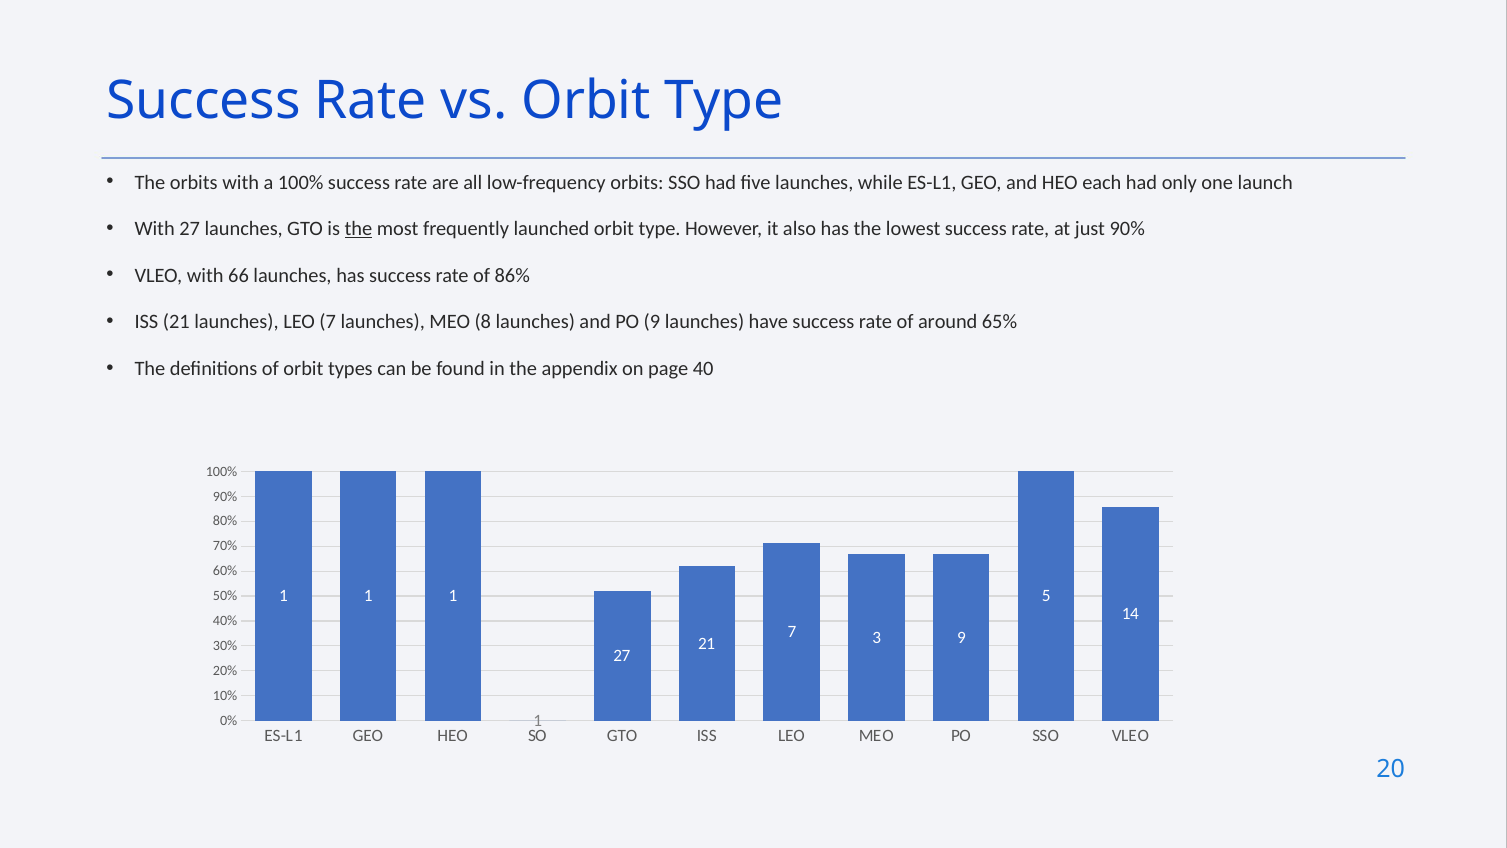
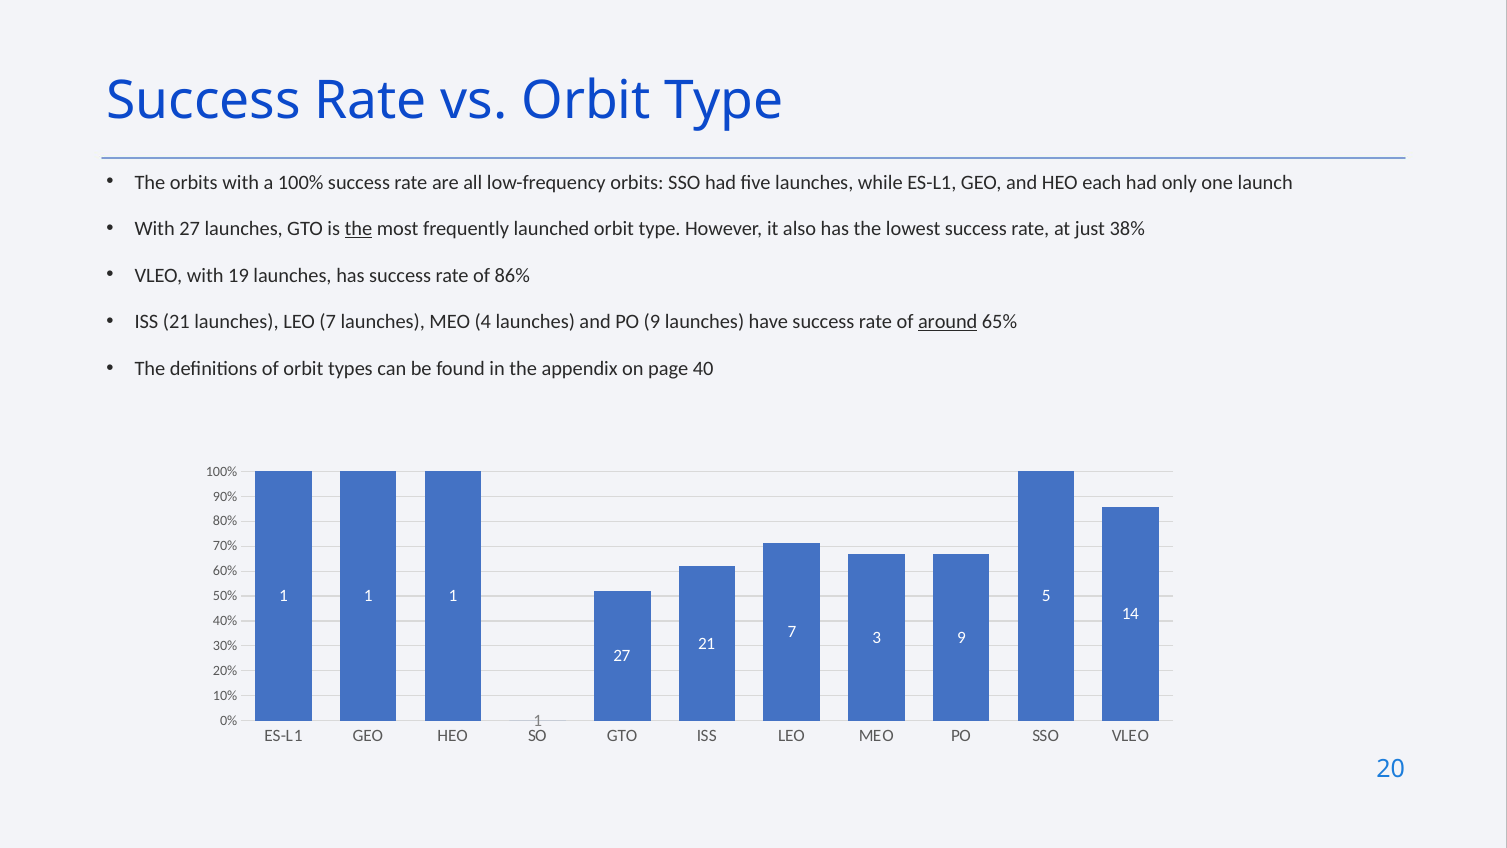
just 90%: 90% -> 38% (1127, 229)
66: 66 -> 19 (239, 275)
8: 8 -> 4 (483, 322)
around underline: none -> present (948, 322)
